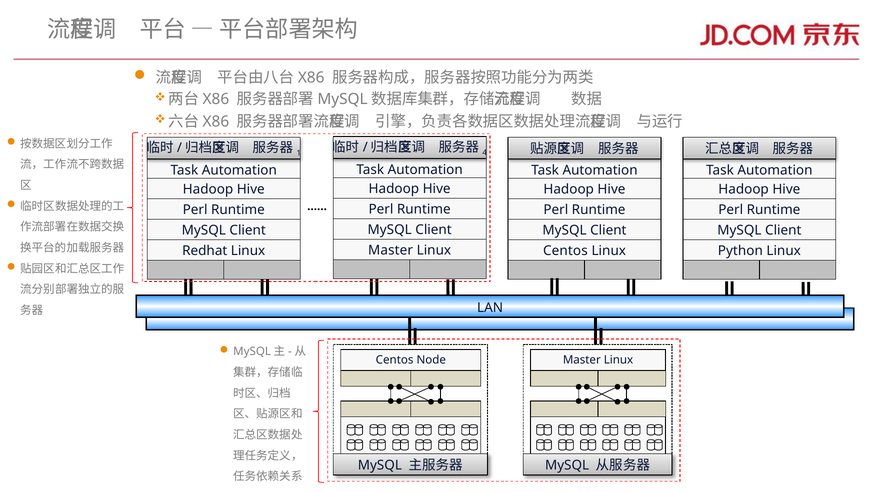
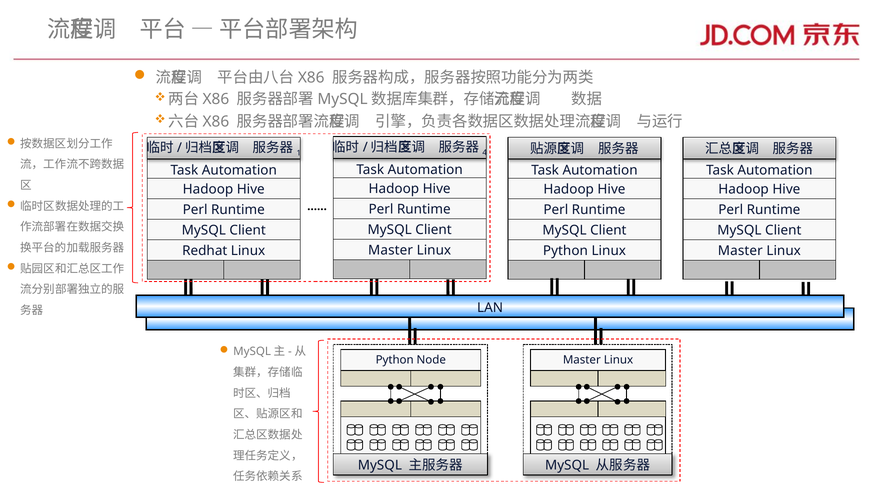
Centos: Centos -> Python (565, 251)
Python: Python -> Master (740, 251)
Centos: Centos -> Python (395, 360)
